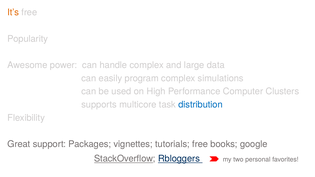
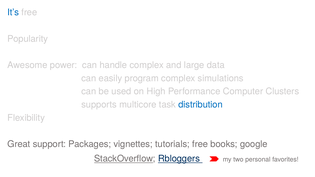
It’s colour: orange -> blue (13, 12)
